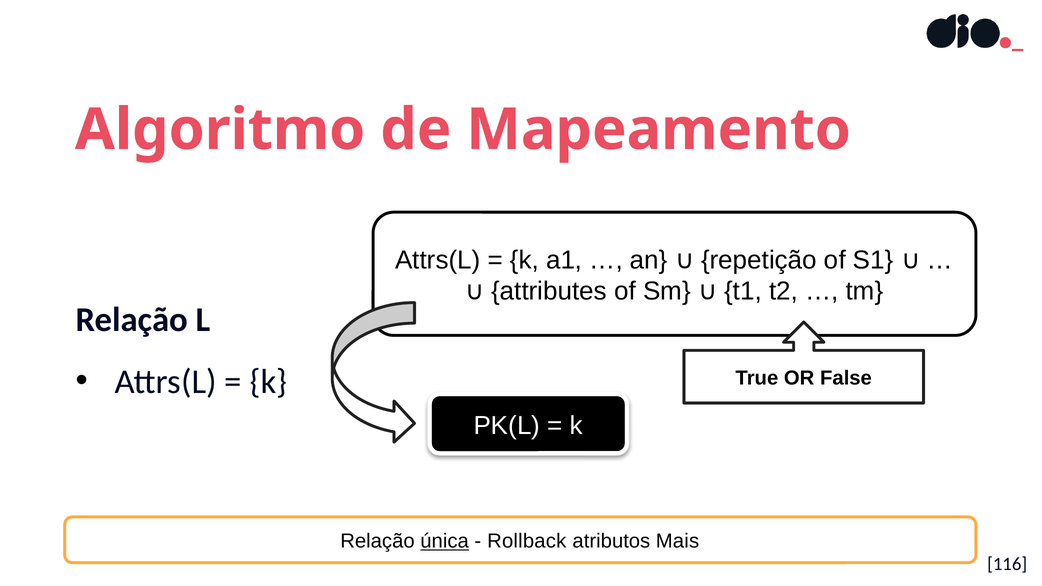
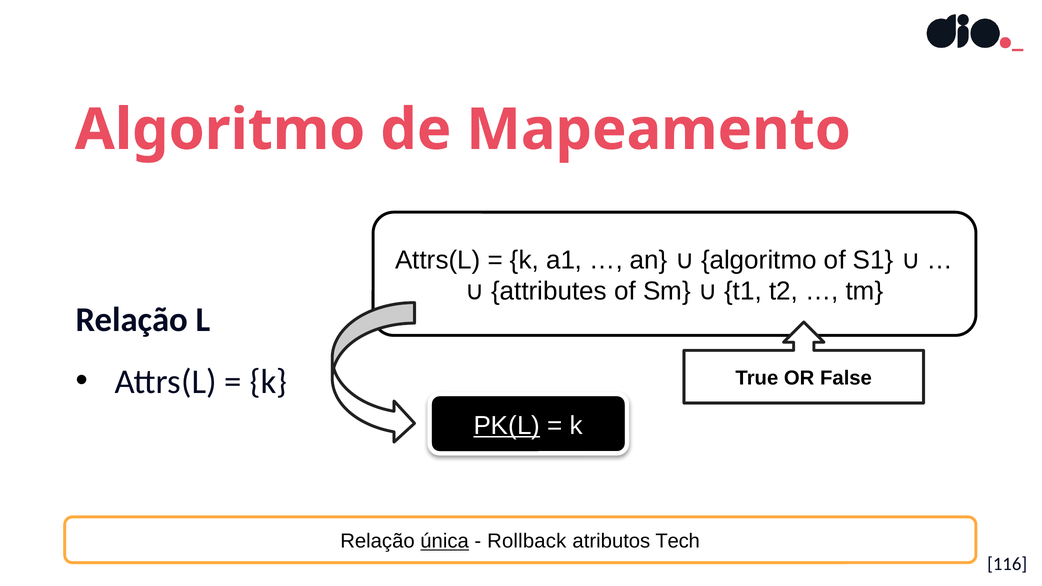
an repetição: repetição -> algoritmo (759, 260)
PK(L underline: none -> present (507, 426)
Mais: Mais -> Tech (678, 541)
